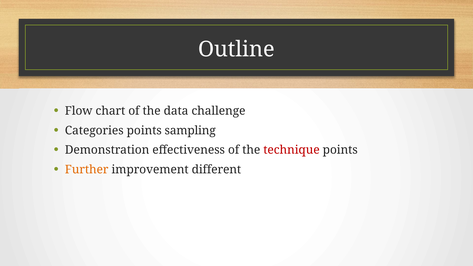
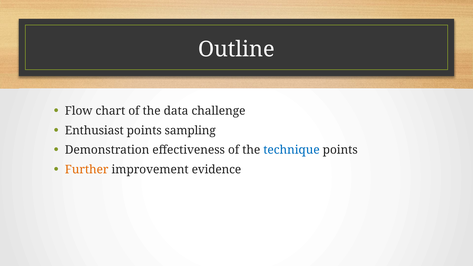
Categories: Categories -> Enthusiast (94, 131)
technique colour: red -> blue (292, 150)
different: different -> evidence (216, 170)
